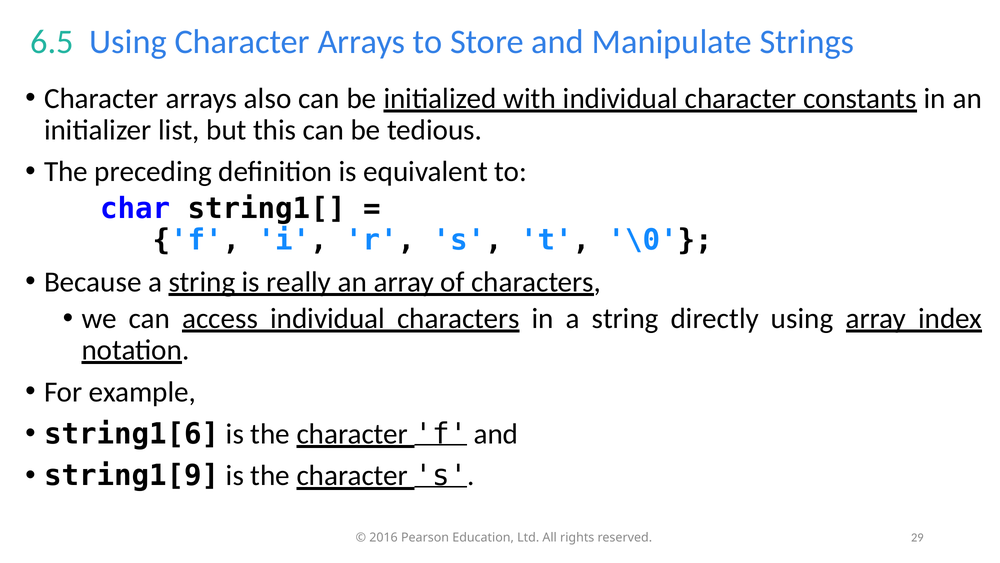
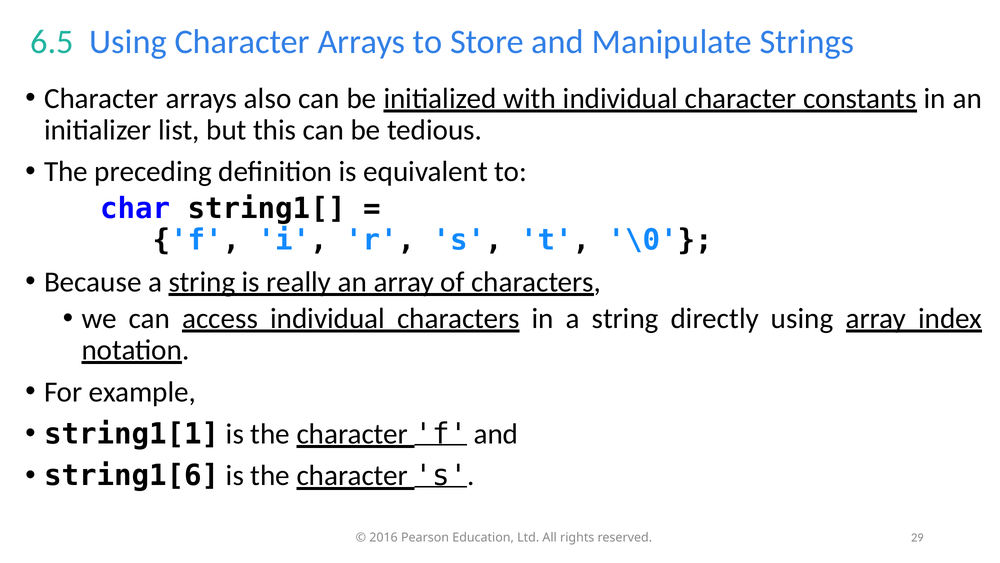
string1[6: string1[6 -> string1[1 (132, 433)
string1[9: string1[9 -> string1[6 (132, 475)
